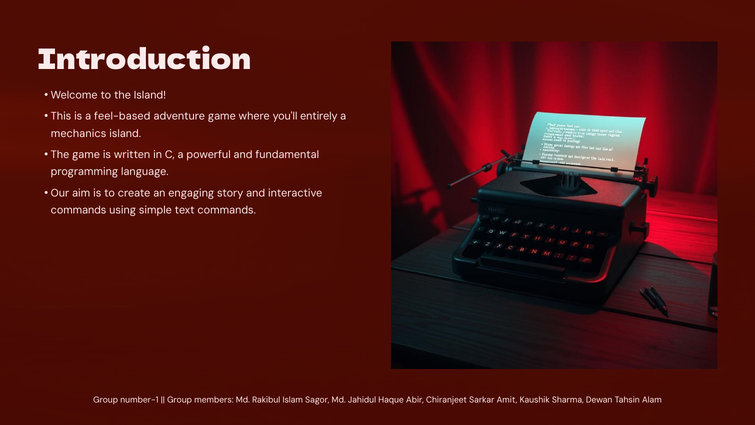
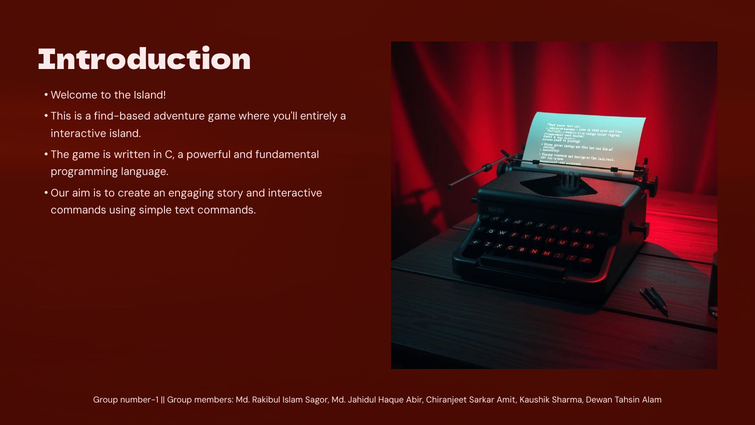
feel-based: feel-based -> find-based (122, 116)
mechanics: mechanics -> interactive (79, 133)
